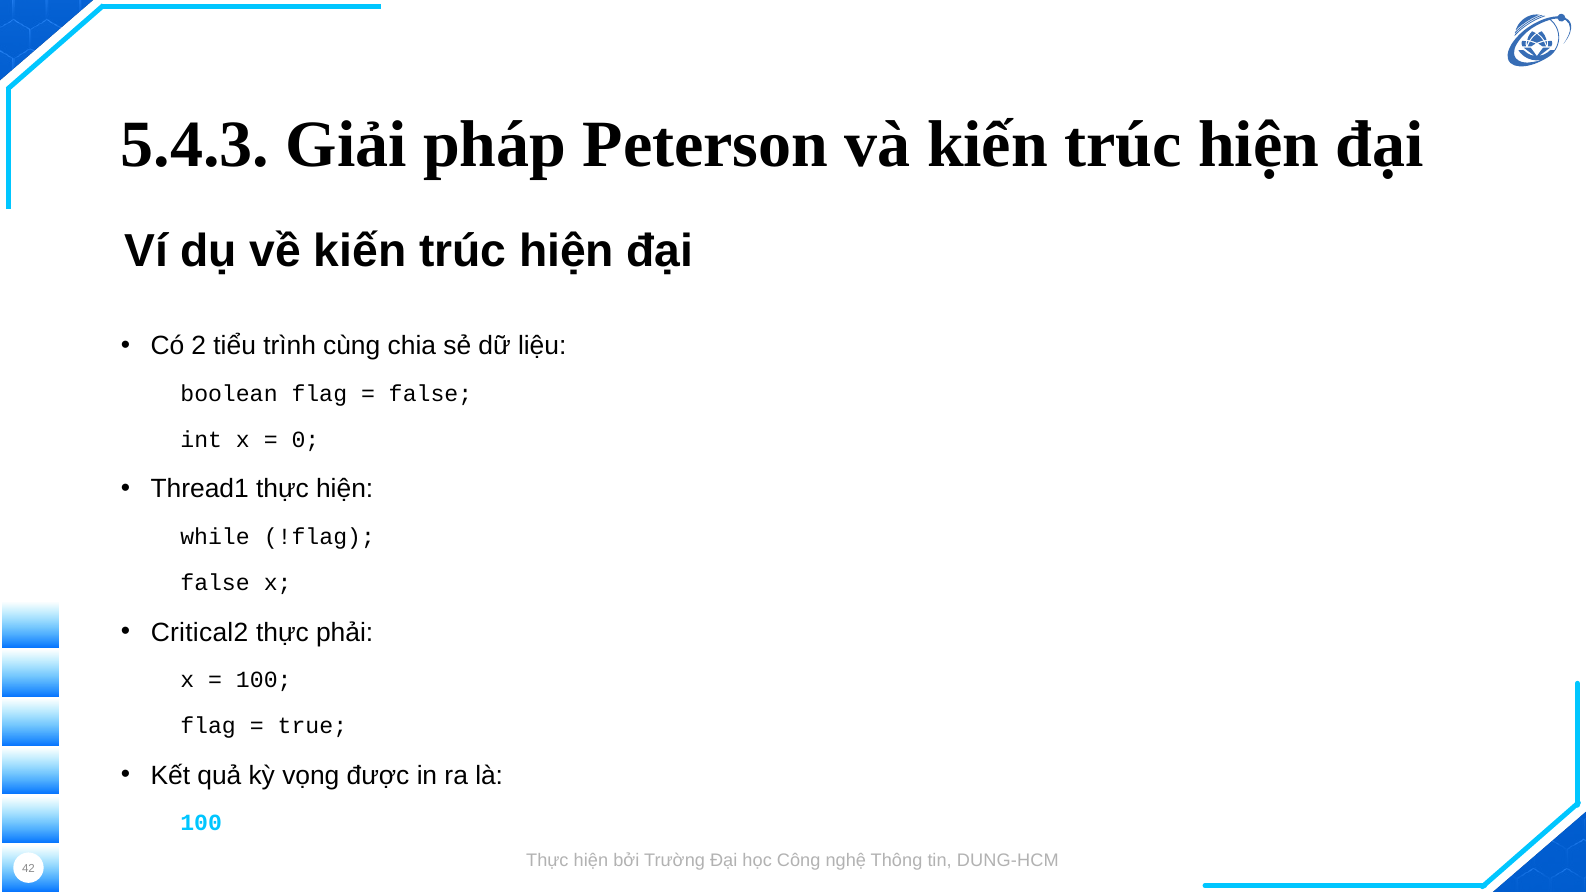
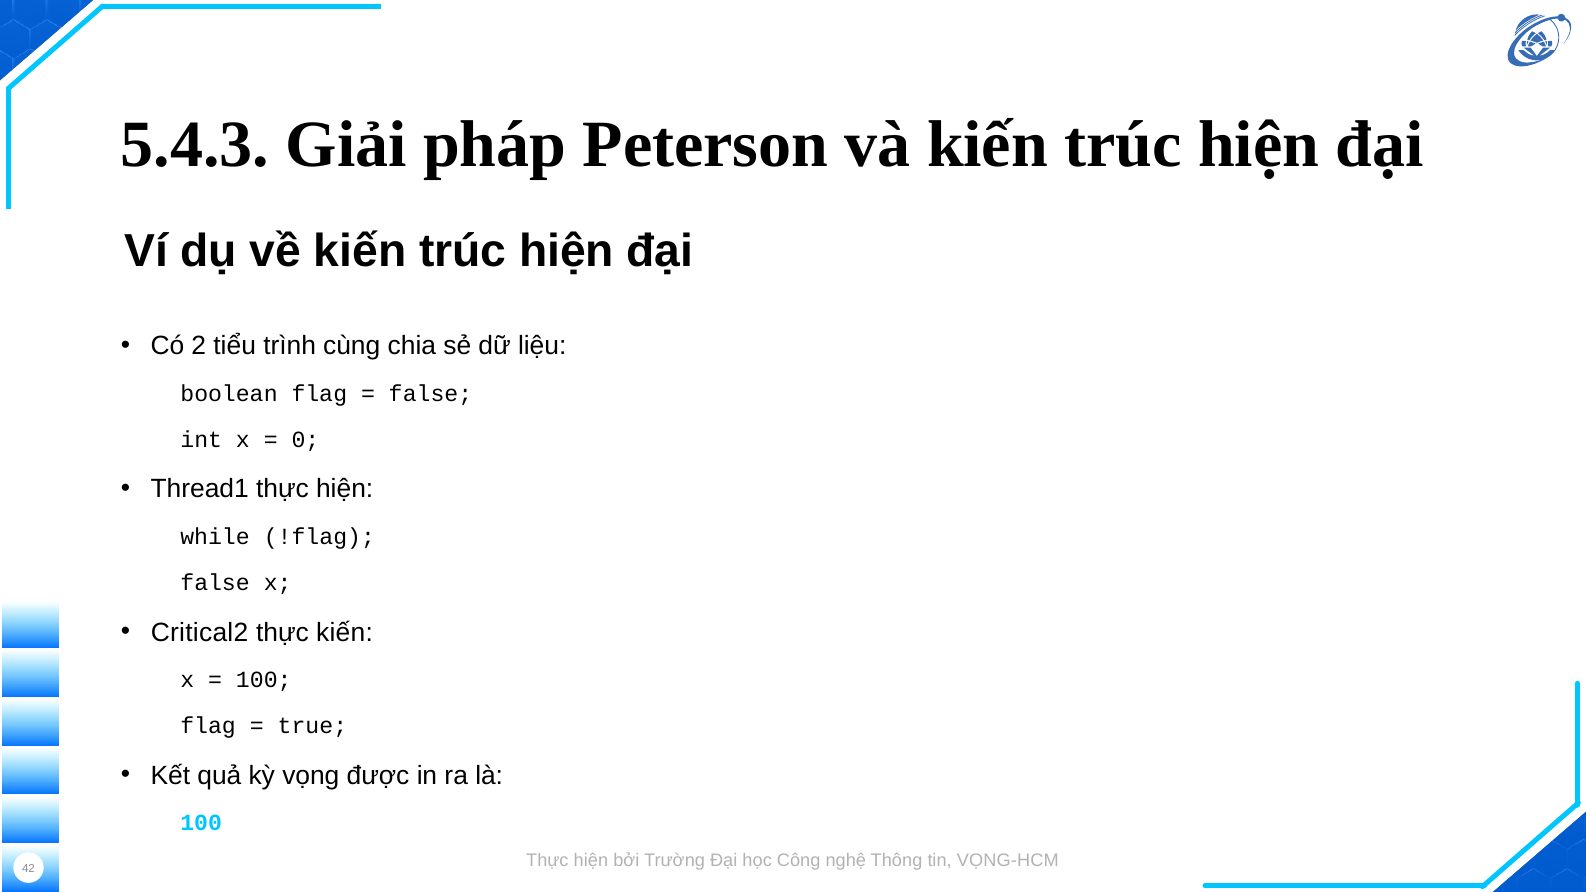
thực phải: phải -> kiến (345, 632)
DUNG-HCM: DUNG-HCM -> VỌNG-HCM (1008, 861)
